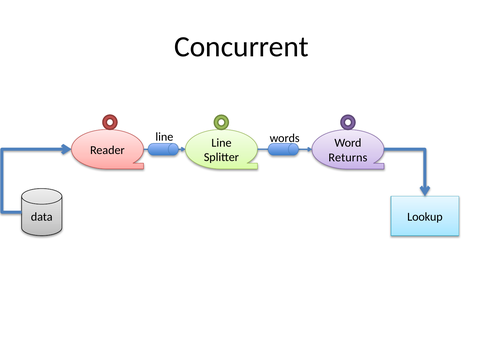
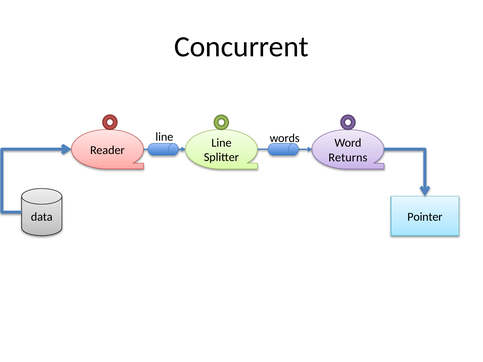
Lookup: Lookup -> Pointer (425, 217)
